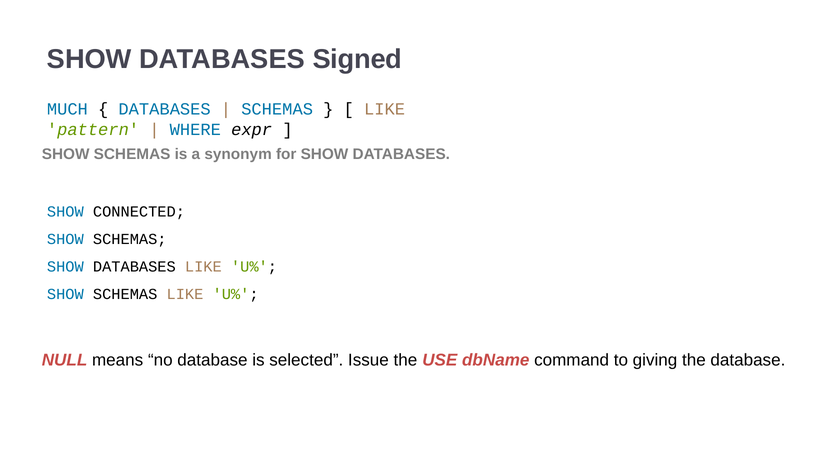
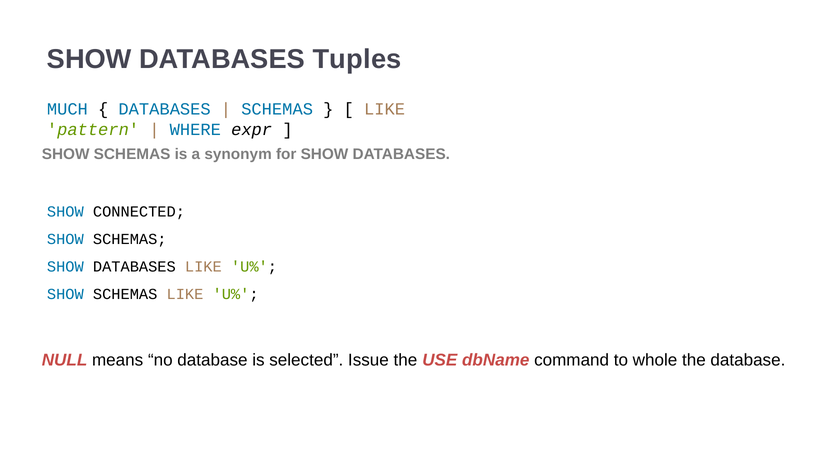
Signed: Signed -> Tuples (357, 59)
giving: giving -> whole (655, 360)
